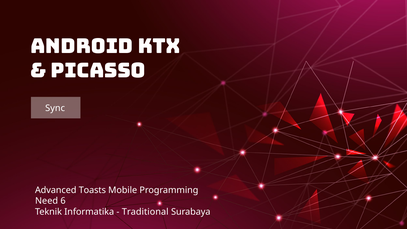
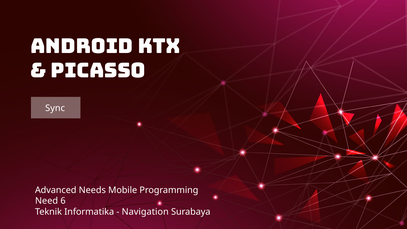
Toasts: Toasts -> Needs (92, 190)
Traditional: Traditional -> Navigation (145, 212)
